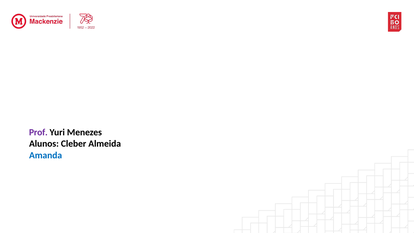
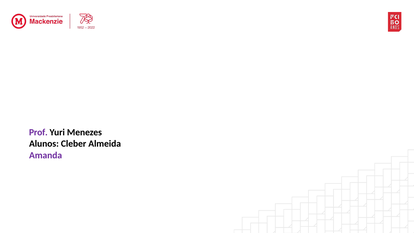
Amanda colour: blue -> purple (46, 155)
